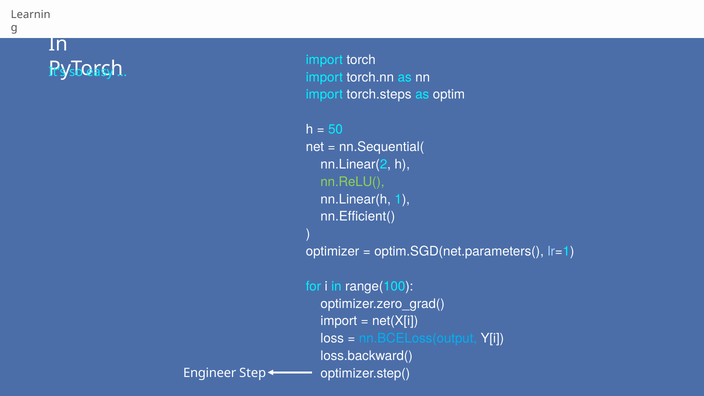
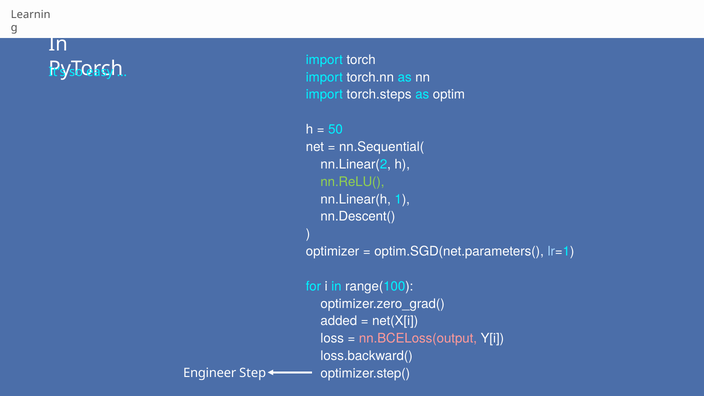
nn.Efficient(: nn.Efficient( -> nn.Descent( (358, 217)
import: import -> added (339, 321)
nn.BCELoss(output colour: light blue -> pink (418, 339)
